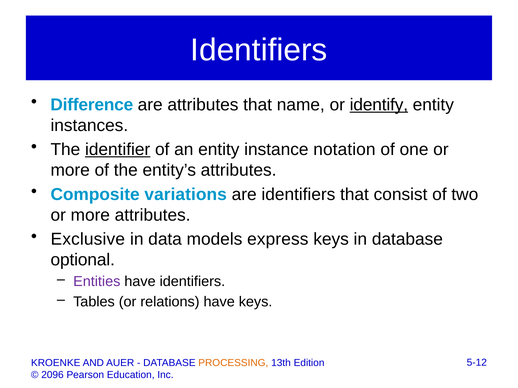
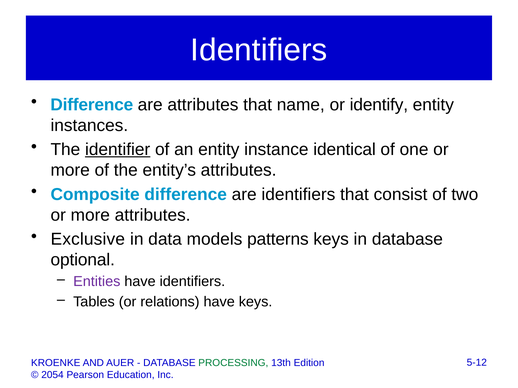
identify underline: present -> none (379, 105)
notation: notation -> identical (345, 150)
Composite variations: variations -> difference (186, 195)
express: express -> patterns (278, 239)
PROCESSING colour: orange -> green (233, 363)
2096: 2096 -> 2054 (52, 375)
